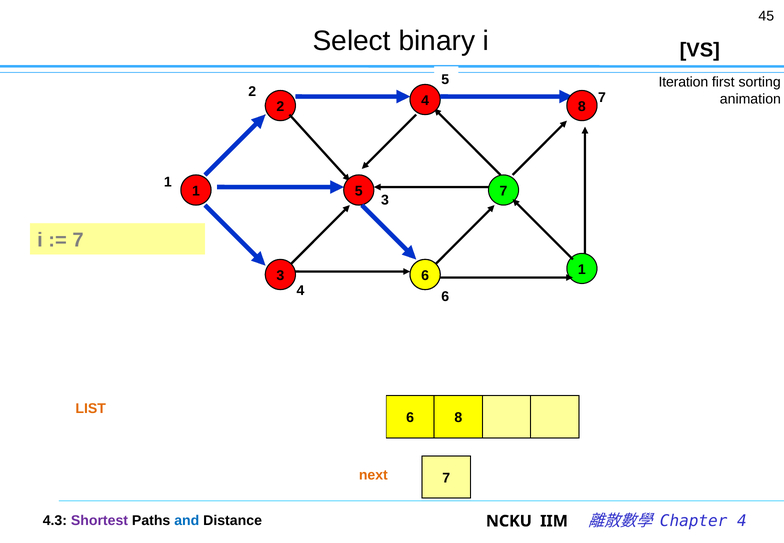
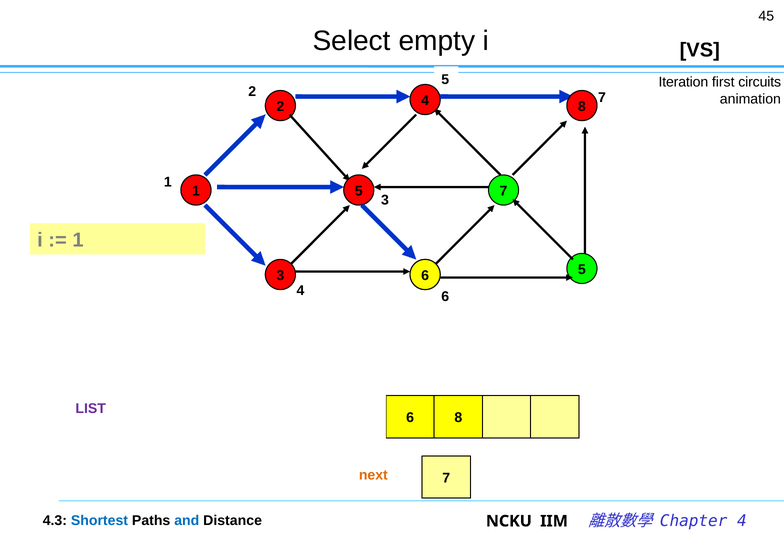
binary: binary -> empty (437, 41)
sorting: sorting -> circuits (760, 82)
7: 7 -> 1 (78, 240)
1: 1 -> 5 (582, 269)
LIST colour: orange -> purple (91, 408)
Shortest colour: purple -> blue (99, 520)
